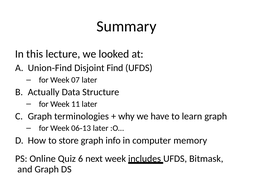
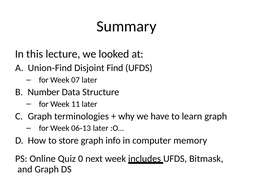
Actually: Actually -> Number (44, 92)
6: 6 -> 0 (81, 158)
